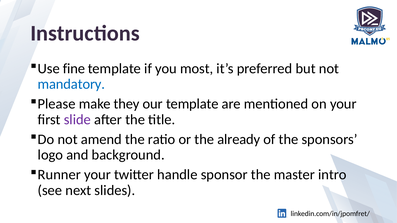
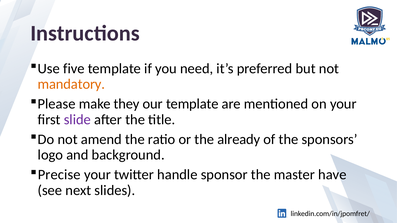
fine: fine -> five (74, 69)
most: most -> need (197, 69)
mandatory colour: blue -> orange (71, 84)
Runner: Runner -> Precise (59, 175)
intro: intro -> have (332, 175)
